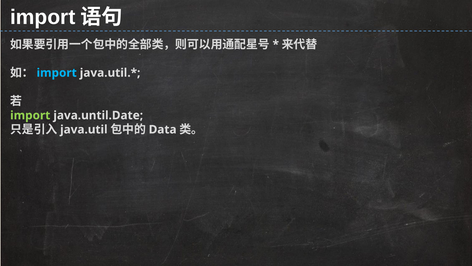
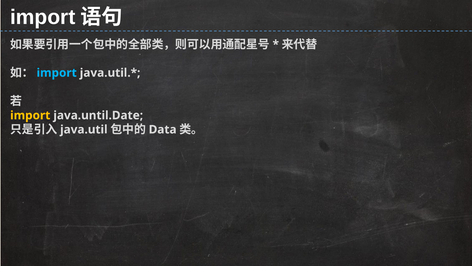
import colour: light green -> yellow (30, 115)
